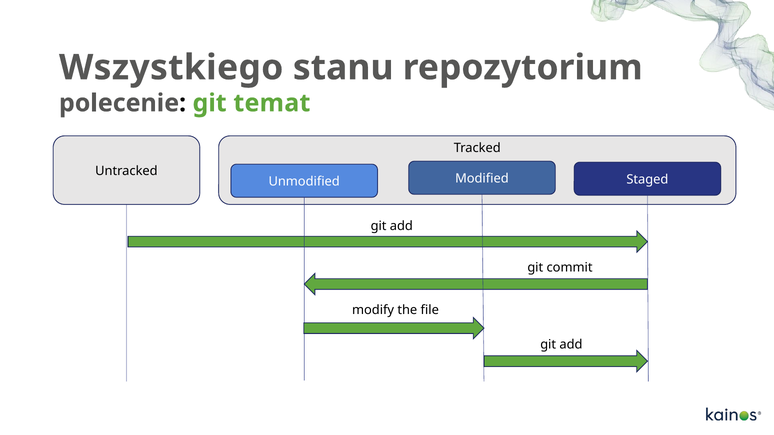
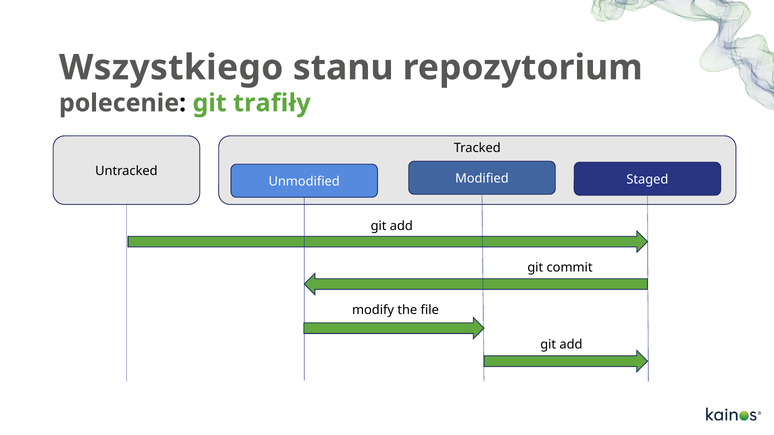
temat: temat -> trafiły (272, 103)
